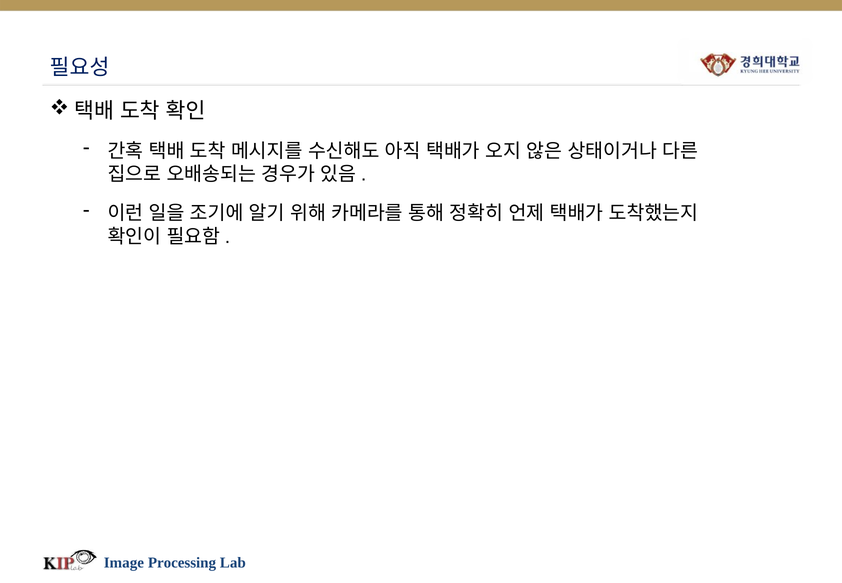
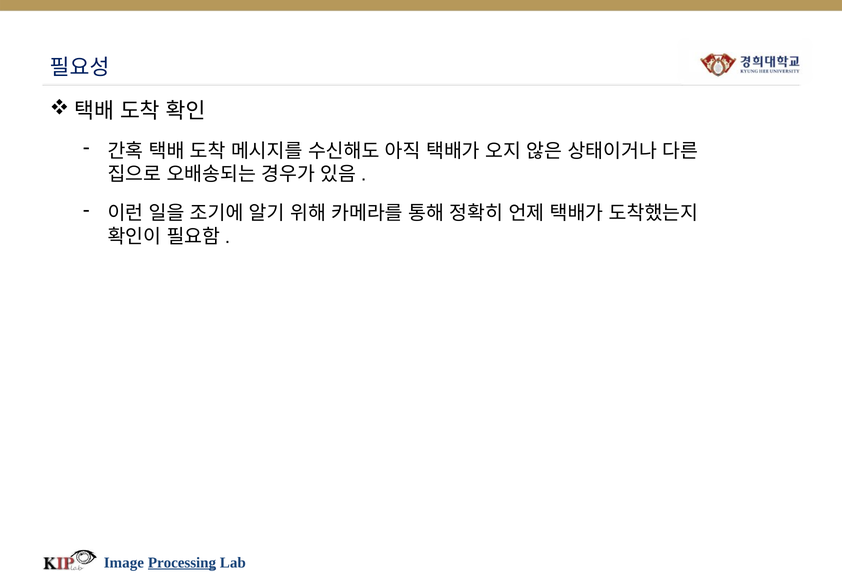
Processing underline: none -> present (182, 563)
